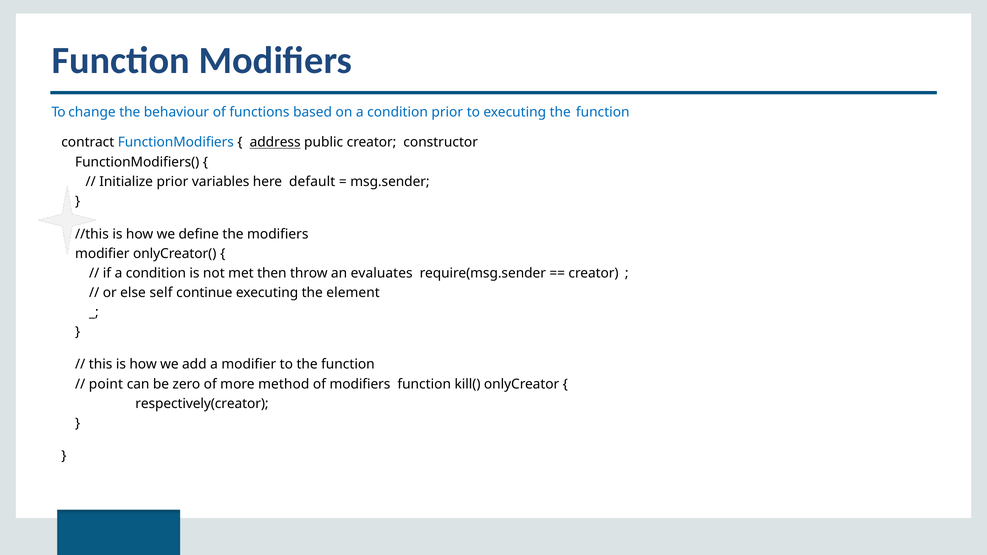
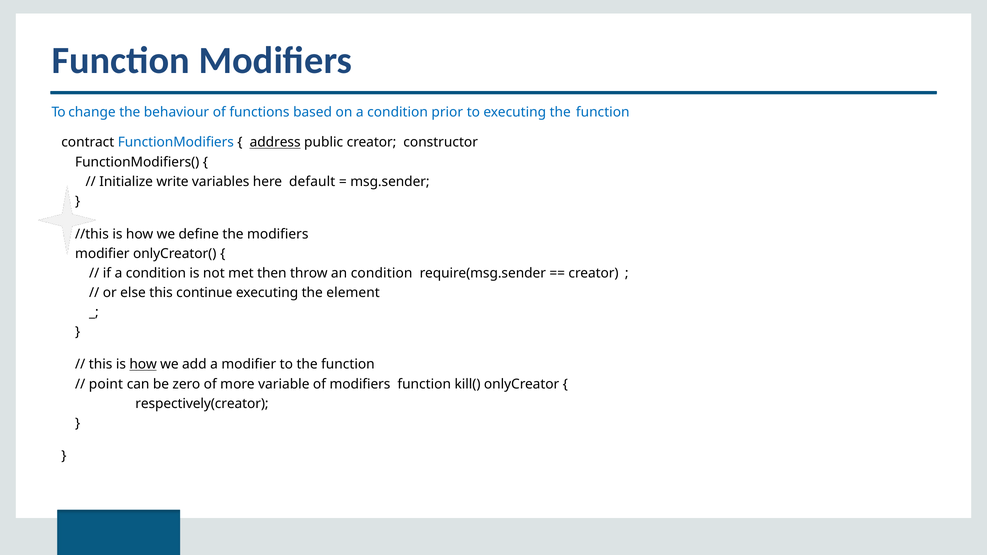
Initialize prior: prior -> write (173, 182)
an evaluates: evaluates -> condition (382, 273)
else self: self -> this (161, 293)
how underline: none -> present (143, 365)
method: method -> variable (284, 384)
